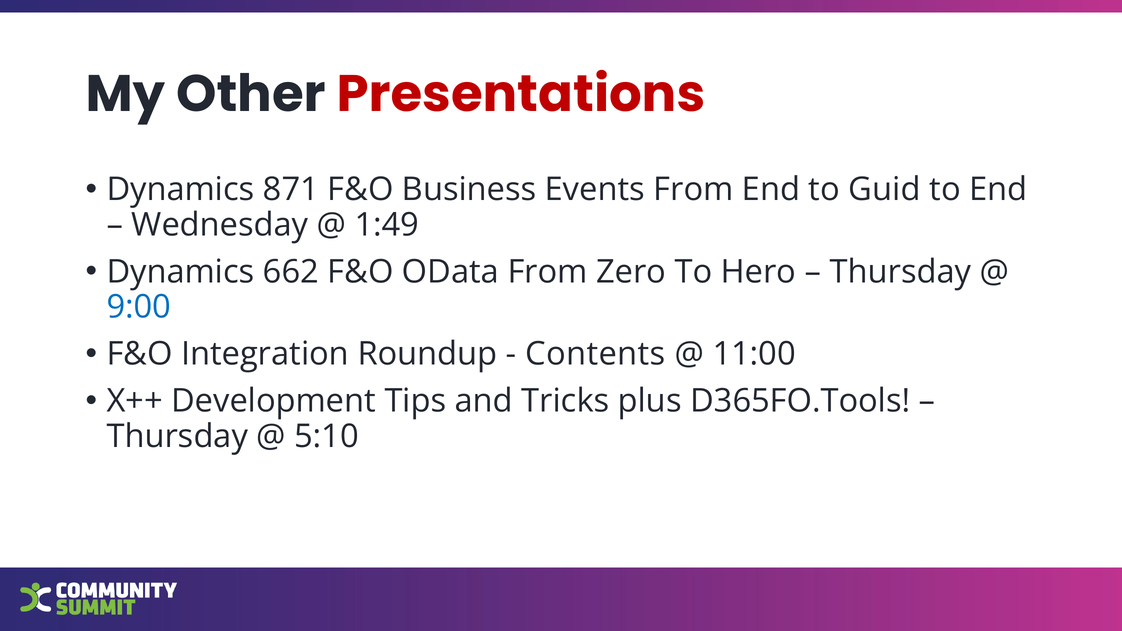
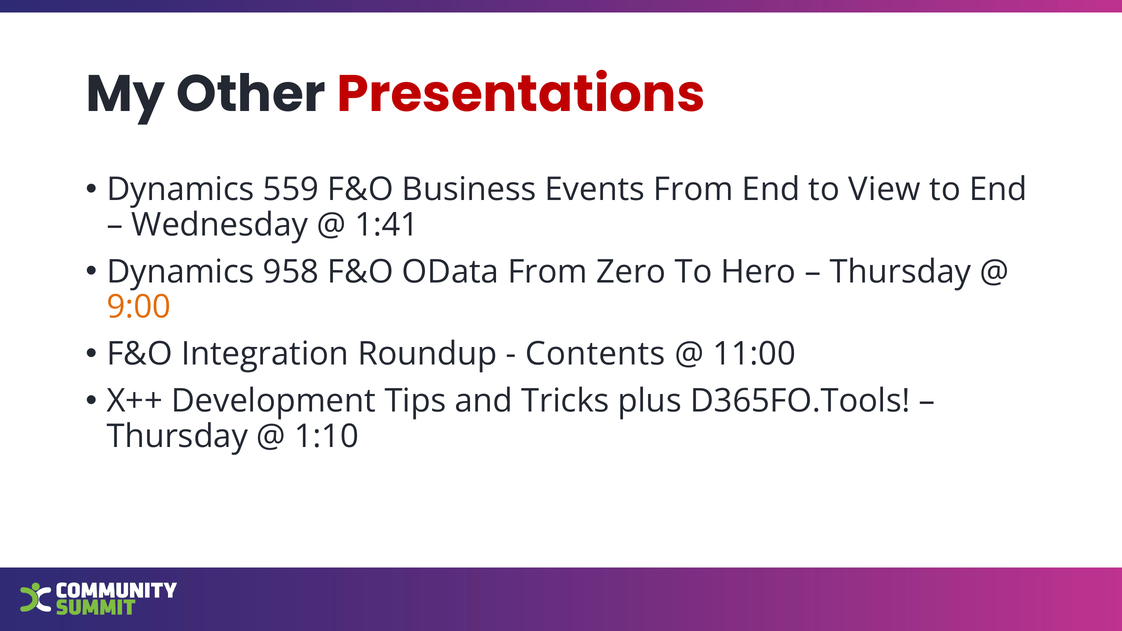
871: 871 -> 559 (291, 190)
Guid: Guid -> View (884, 190)
1:49: 1:49 -> 1:41 (387, 225)
662: 662 -> 958 (291, 272)
9:00 colour: blue -> orange (139, 307)
5:10: 5:10 -> 1:10 (327, 436)
